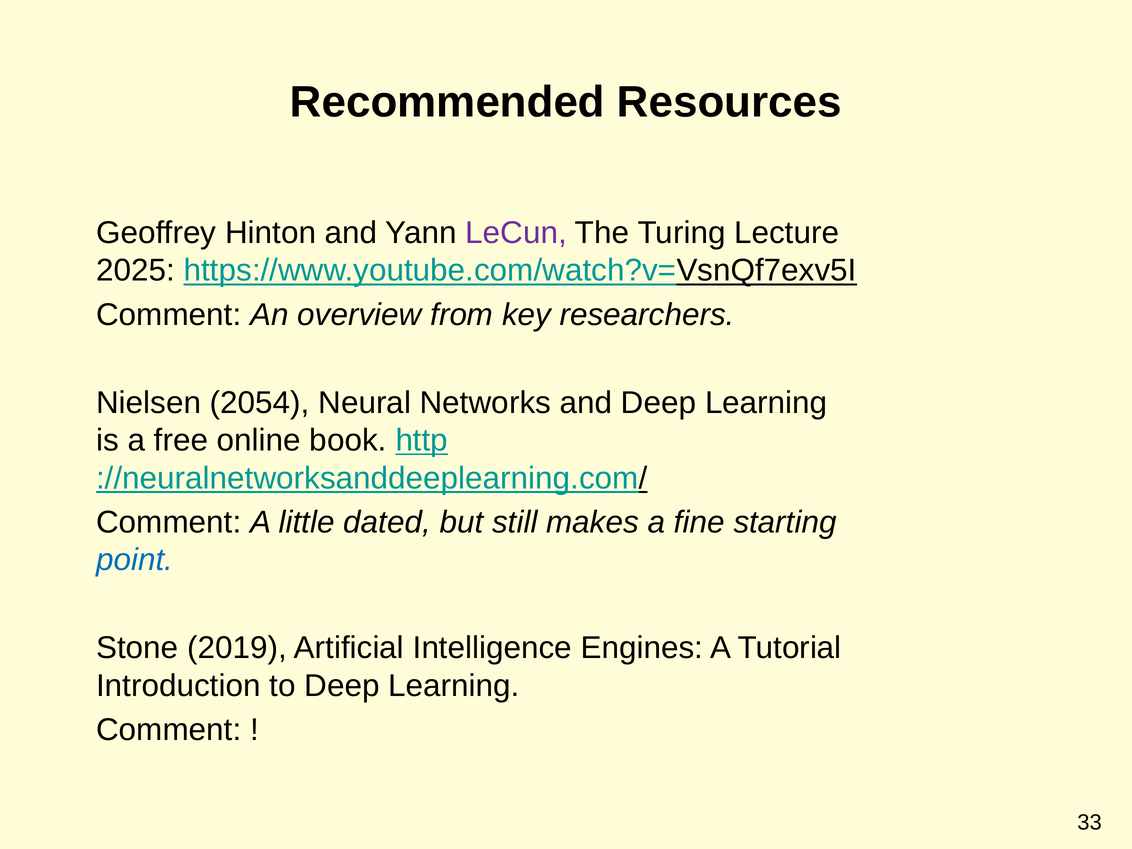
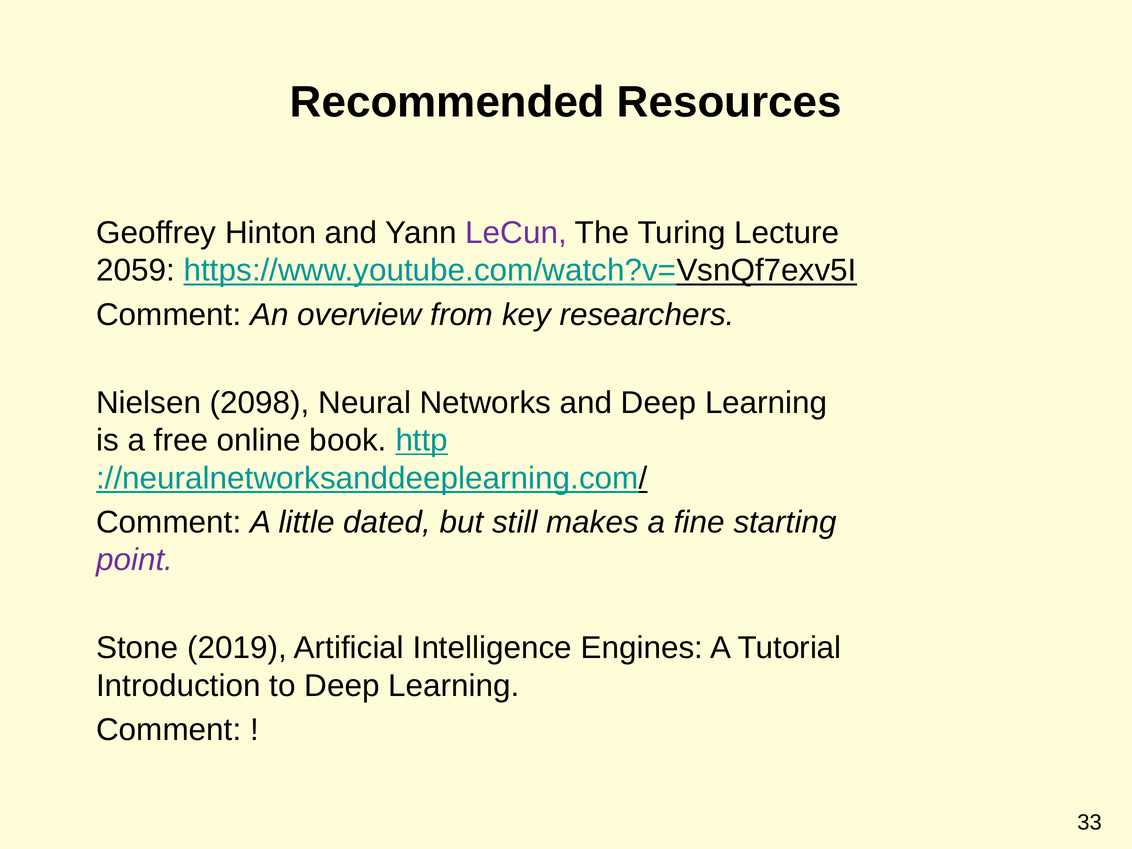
2025: 2025 -> 2059 (136, 271)
2054: 2054 -> 2098 (260, 403)
point colour: blue -> purple (135, 560)
